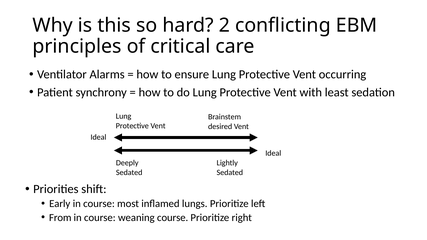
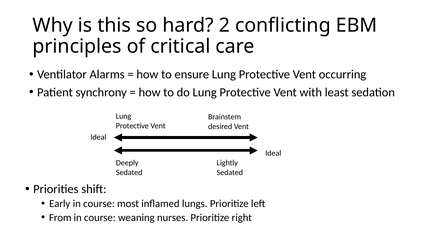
weaning course: course -> nurses (173, 218)
